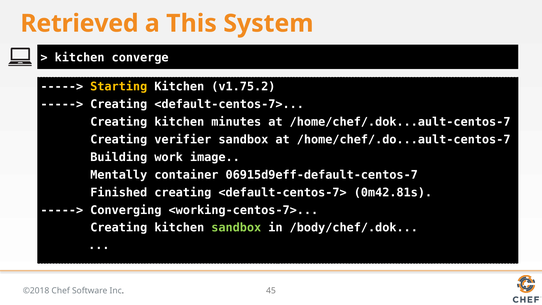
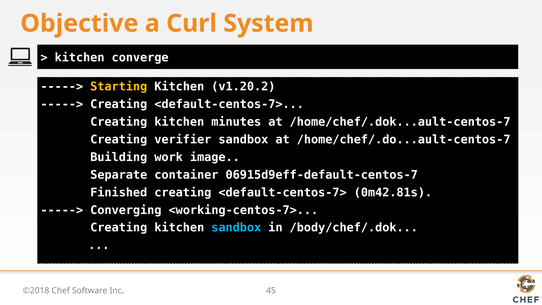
Retrieved: Retrieved -> Objective (79, 23)
This: This -> Curl (192, 23)
v1.75.2: v1.75.2 -> v1.20.2 (243, 87)
Mentally: Mentally -> Separate (119, 175)
sandbox colour: light green -> light blue (236, 228)
